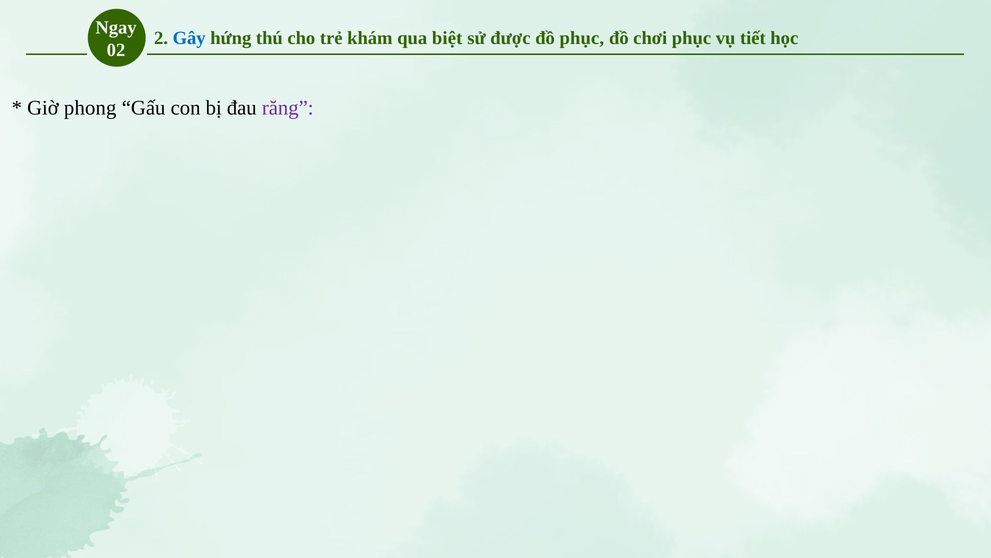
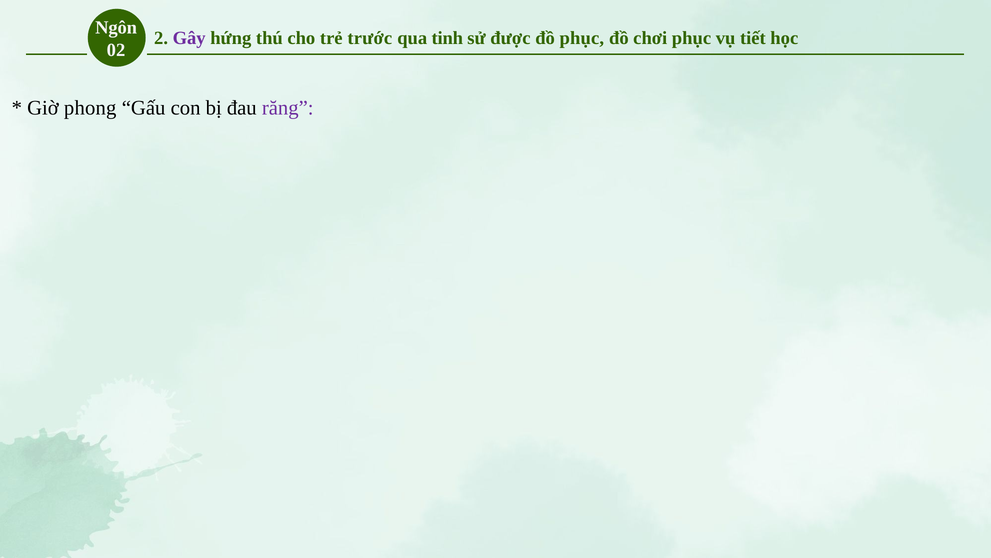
Ngay: Ngay -> Ngôn (116, 28)
Gây colour: blue -> purple (189, 38)
khám: khám -> trước (370, 38)
biệt: biệt -> tinh (447, 38)
